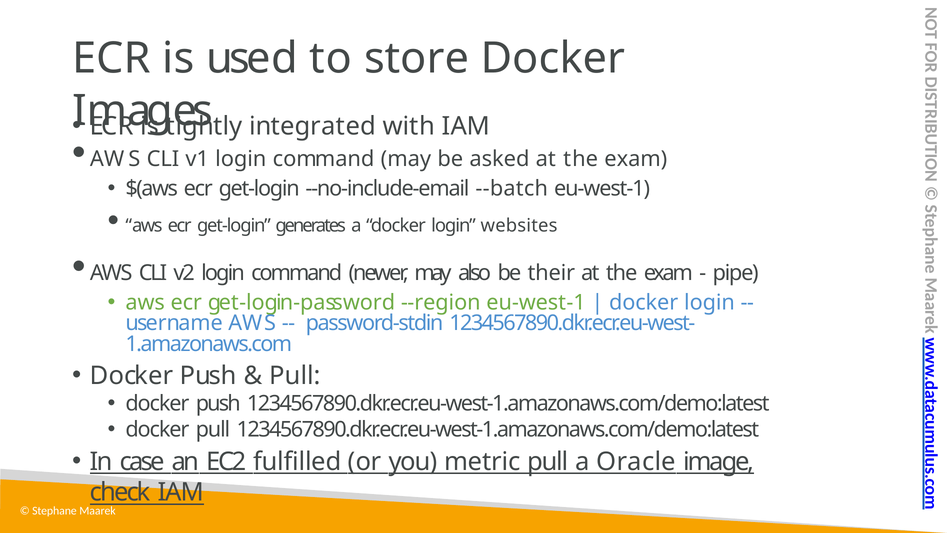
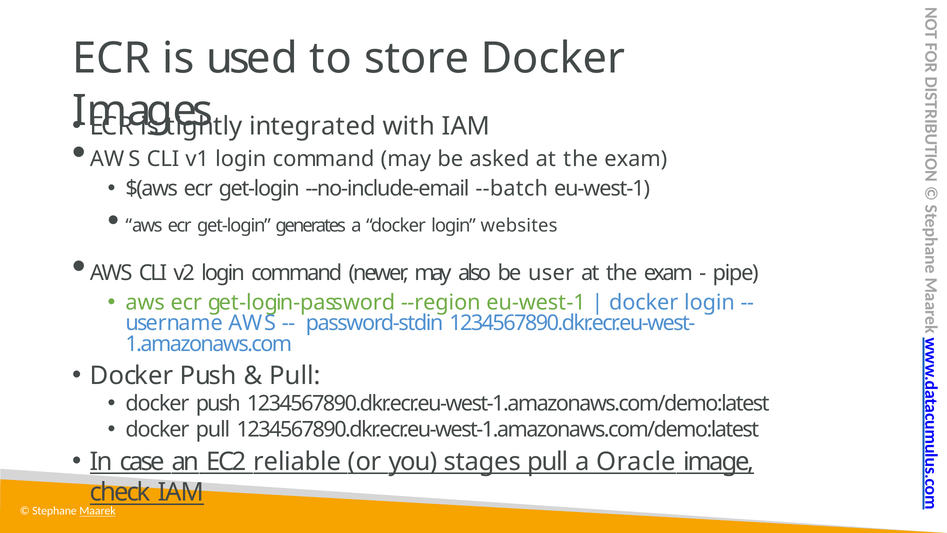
their: their -> user (551, 273)
fulfilled: fulfilled -> reliable (297, 461)
metric: metric -> stages (482, 461)
Maarek underline: none -> present (98, 511)
